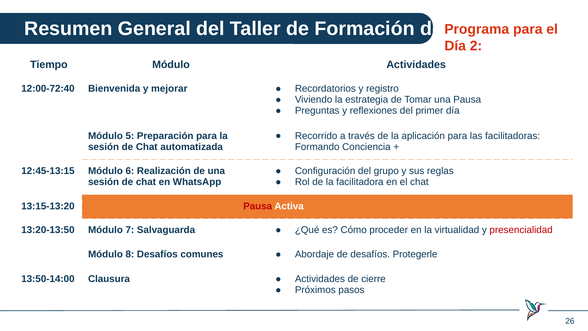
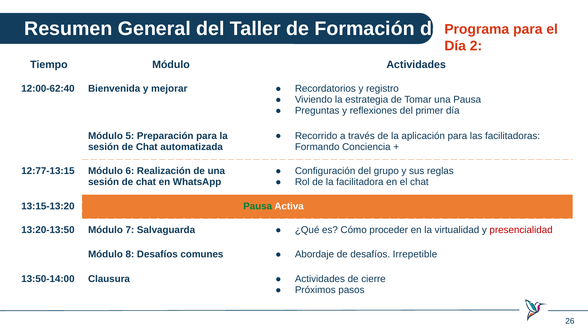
12:00-72:40: 12:00-72:40 -> 12:00-62:40 (48, 89)
12:45-13:15: 12:45-13:15 -> 12:77-13:15 (48, 171)
Pausa colour: red -> green (258, 206)
Protegerle: Protegerle -> Irrepetible (415, 254)
